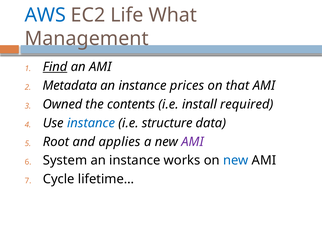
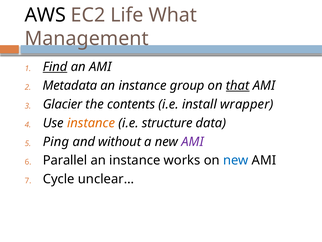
AWS colour: blue -> black (45, 15)
prices: prices -> group (187, 85)
that underline: none -> present (238, 85)
Owned: Owned -> Glacier (63, 104)
required: required -> wrapper (247, 104)
instance colour: blue -> orange (91, 123)
Root: Root -> Ping (56, 141)
applies: applies -> without (120, 141)
System: System -> Parallel (65, 160)
lifetime…: lifetime… -> unclear… (106, 179)
